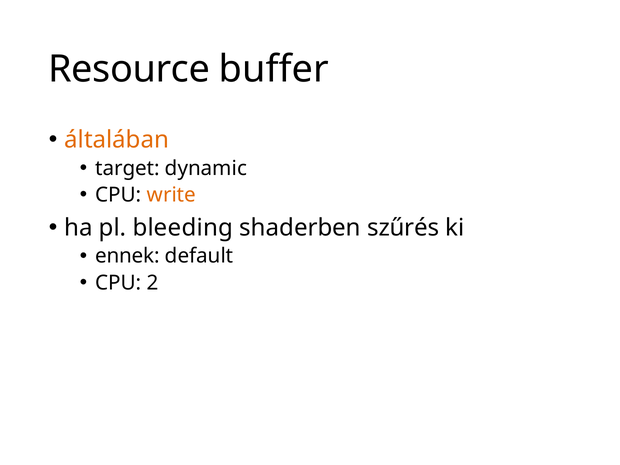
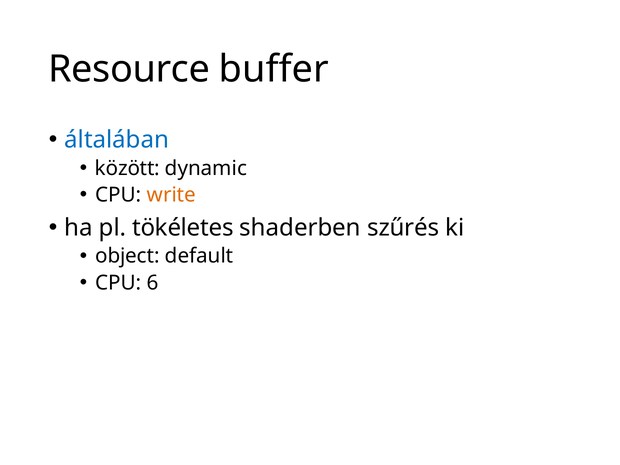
általában colour: orange -> blue (117, 140)
target: target -> között (127, 168)
bleeding: bleeding -> tökéletes (183, 228)
ennek: ennek -> object (127, 256)
2: 2 -> 6 (153, 283)
